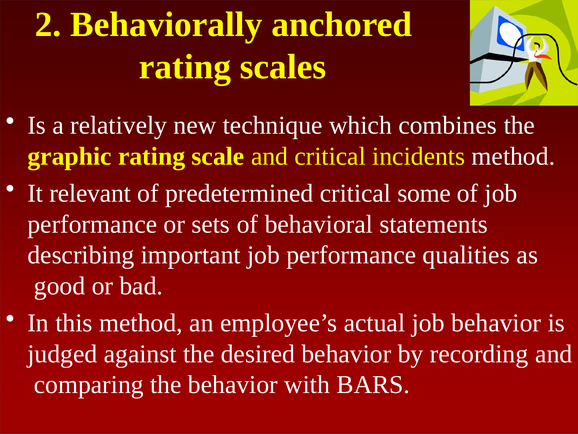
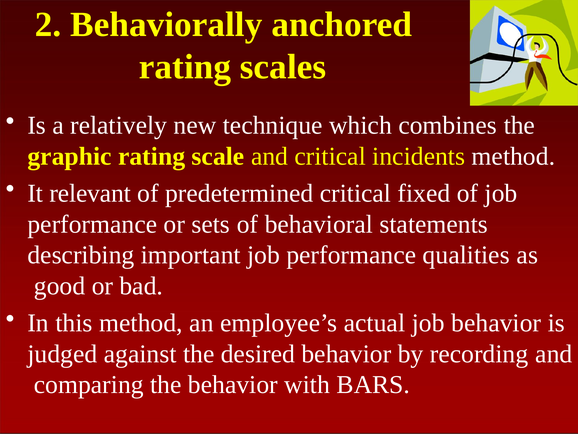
some: some -> fixed (424, 193)
